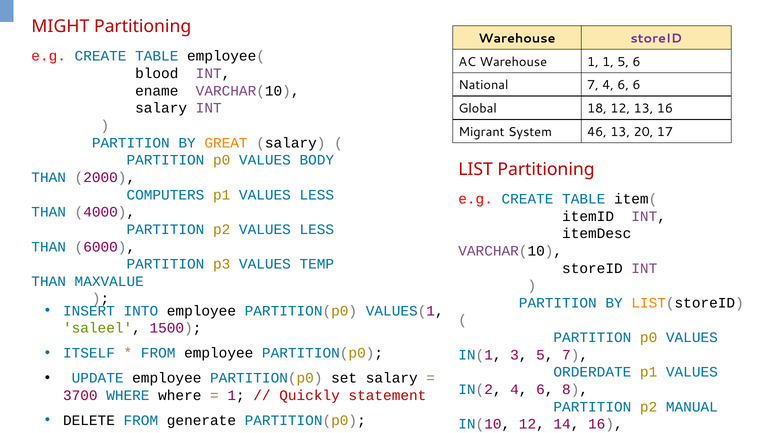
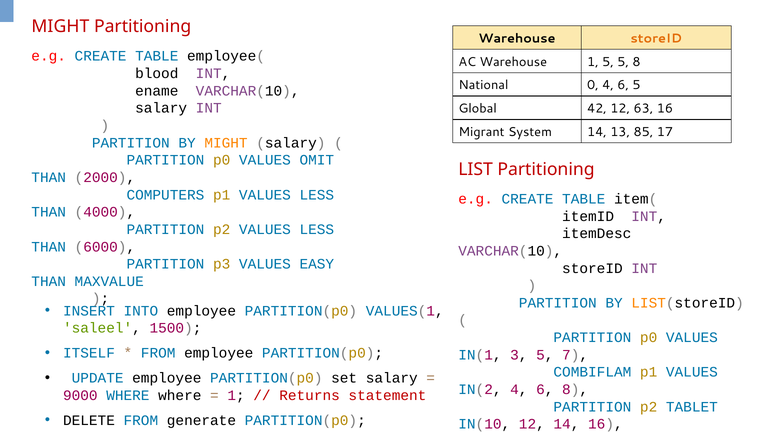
storeID colour: purple -> orange (656, 38)
1 1: 1 -> 5 (608, 62)
5 6: 6 -> 8 (637, 62)
National 7: 7 -> 0 (593, 85)
6 6: 6 -> 5 (637, 85)
18: 18 -> 42 (597, 109)
12 13: 13 -> 63 (643, 109)
System 46: 46 -> 14 (597, 132)
20: 20 -> 85 (643, 132)
BY GREAT: GREAT -> MIGHT (226, 143)
BODY: BODY -> OMIT (317, 160)
TEMP: TEMP -> EASY (317, 264)
ORDERDATE: ORDERDATE -> COMBIFLAM (592, 372)
3700: 3700 -> 9000 (80, 395)
Quickly: Quickly -> Returns (310, 395)
MANUAL: MANUAL -> TABLET (692, 406)
